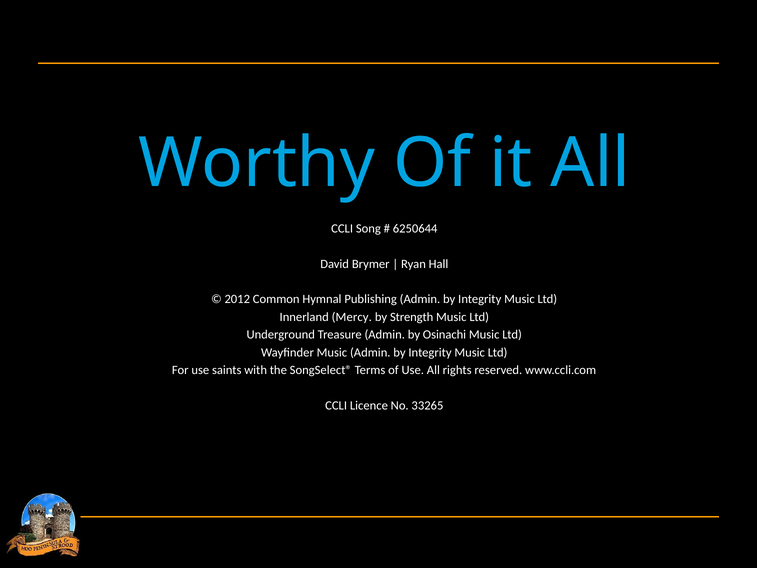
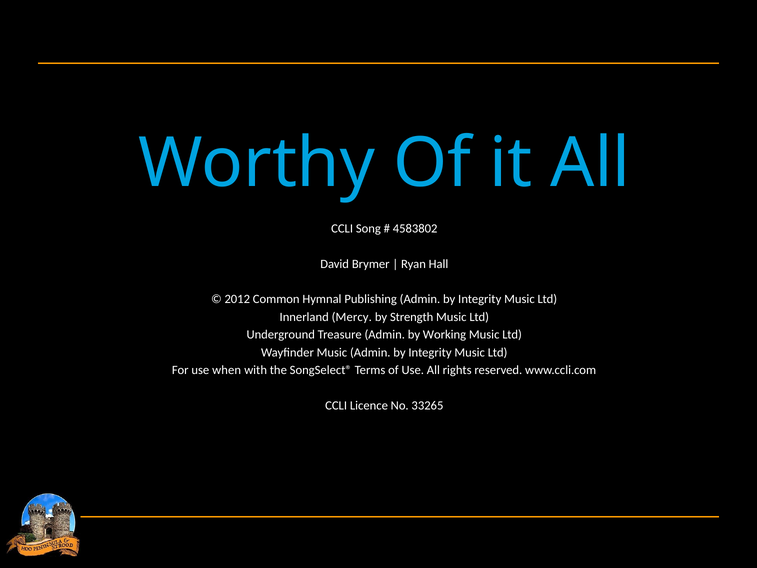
6250644: 6250644 -> 4583802 (415, 228)
Osinachi: Osinachi -> Working (444, 335)
saints: saints -> when (227, 370)
